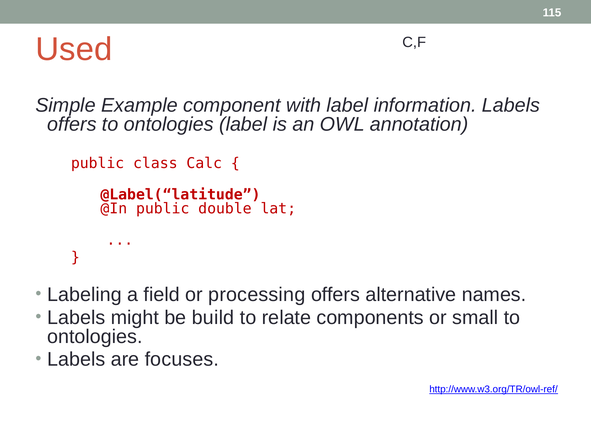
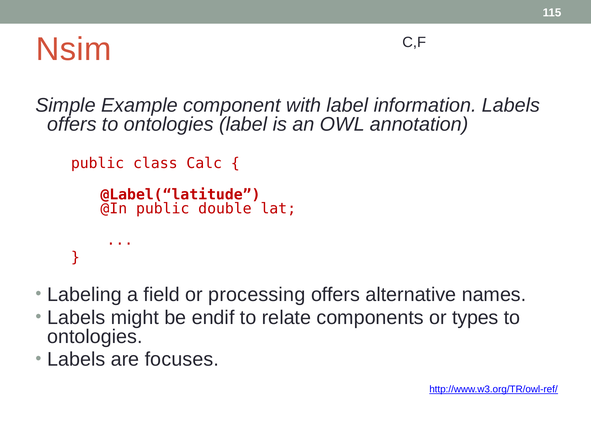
Used: Used -> Nsim (74, 49)
build: build -> endif (213, 317)
small: small -> types (475, 317)
